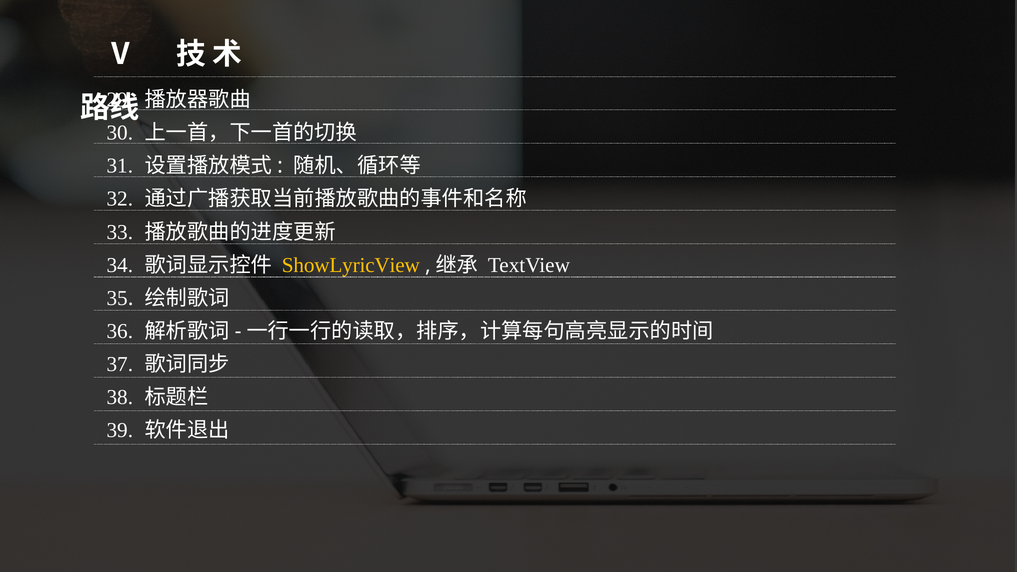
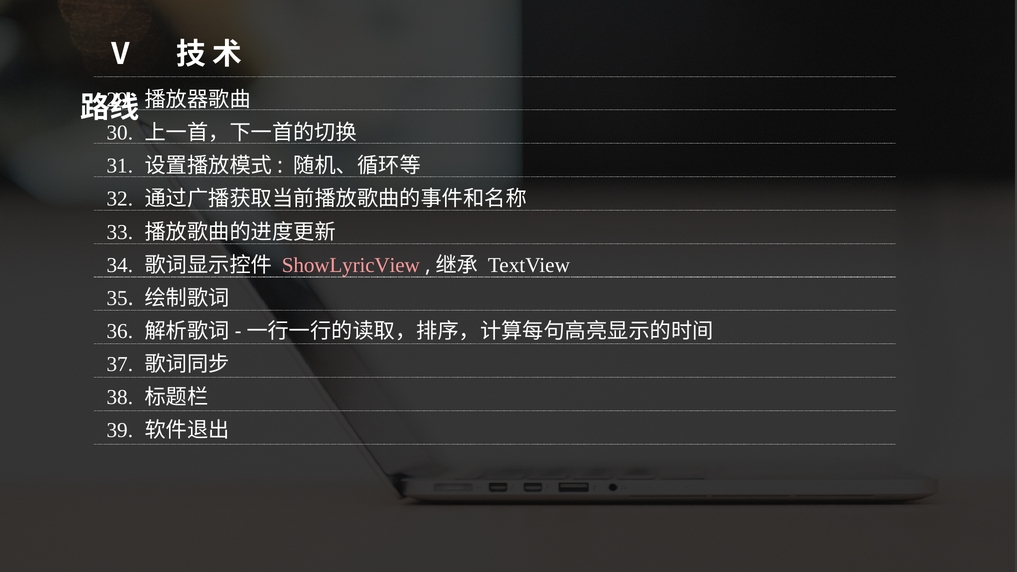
ShowLyricView colour: yellow -> pink (351, 265)
